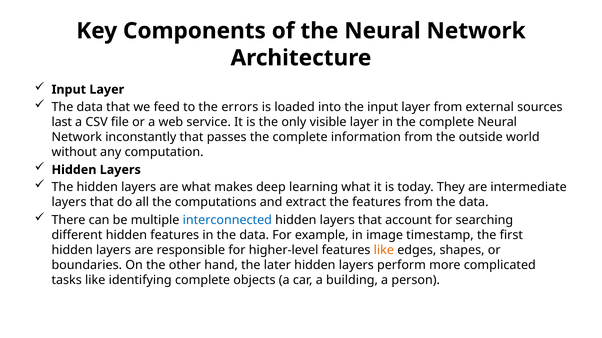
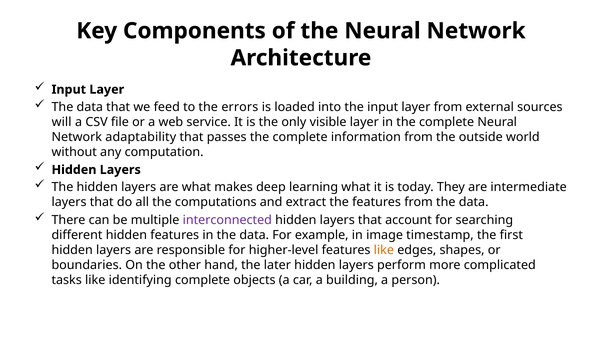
last: last -> will (62, 122)
inconstantly: inconstantly -> adaptability (141, 137)
interconnected colour: blue -> purple (227, 220)
